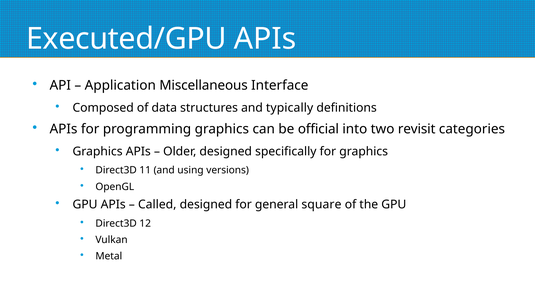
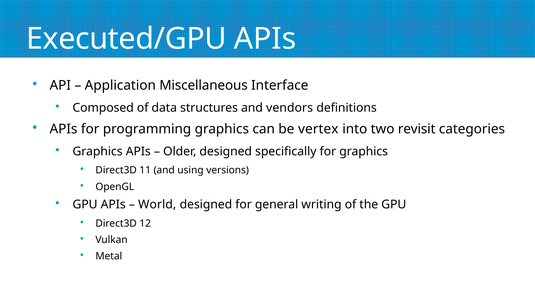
typically: typically -> vendors (290, 108)
official: official -> vertex (318, 129)
Called: Called -> World (157, 204)
square: square -> writing (322, 204)
